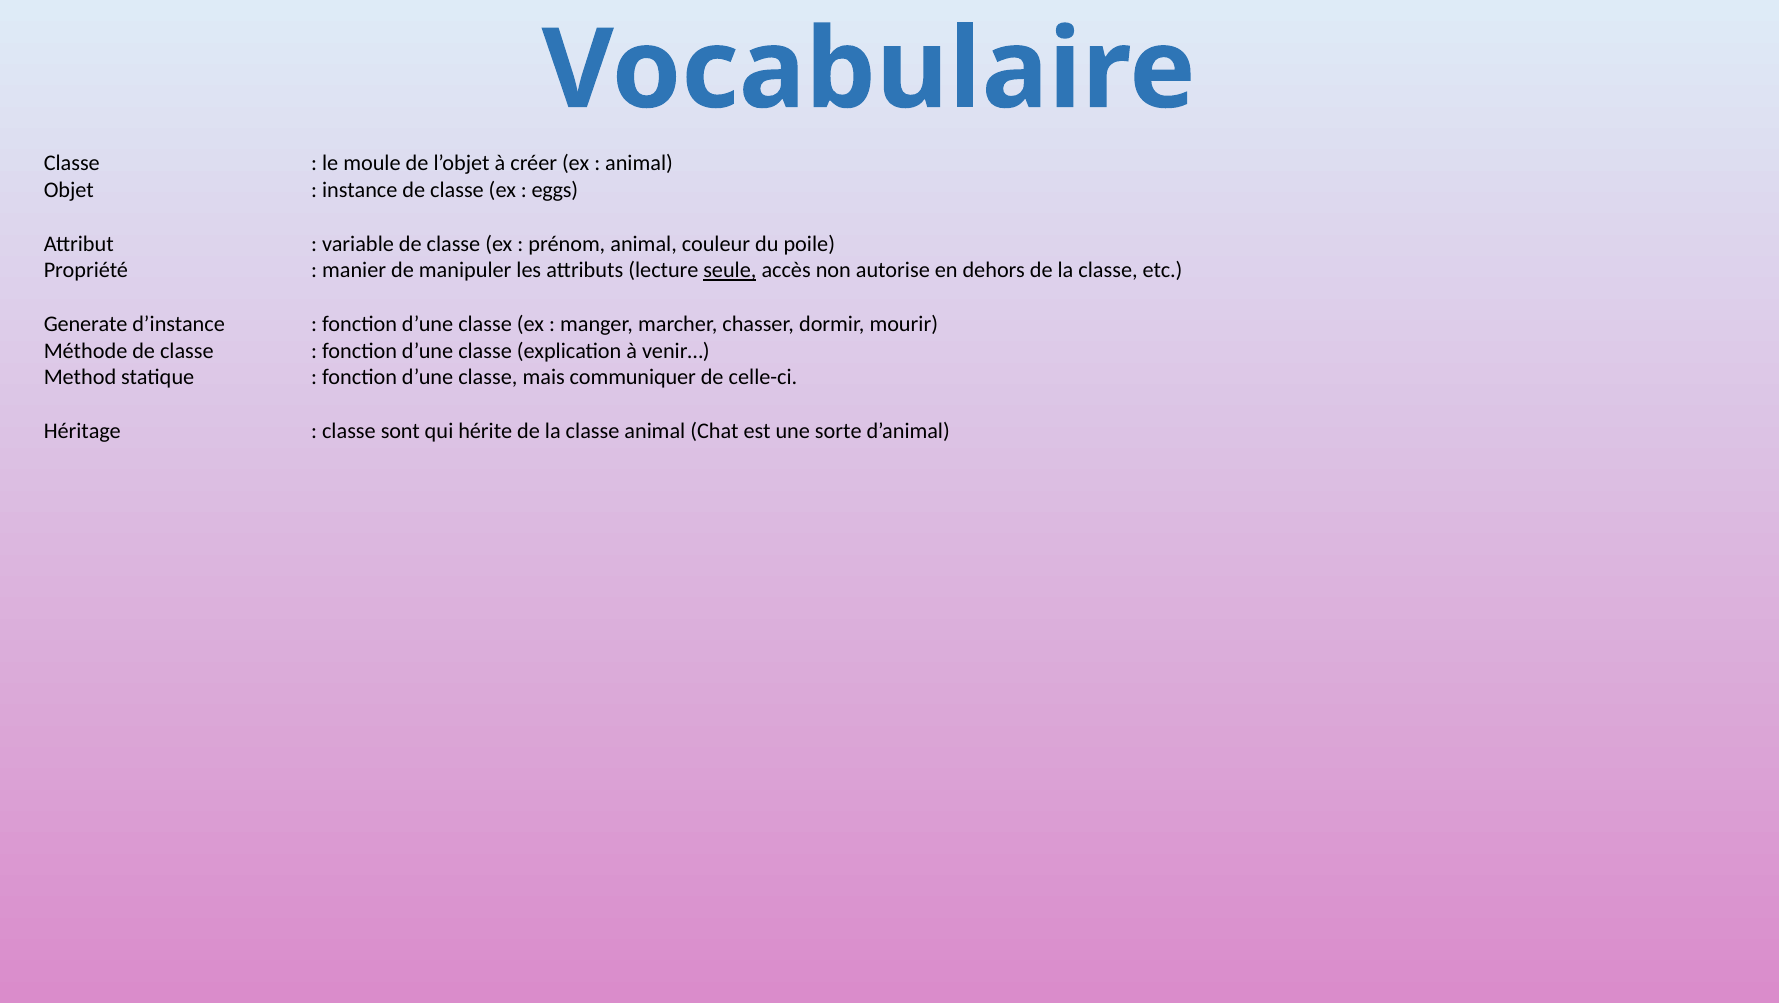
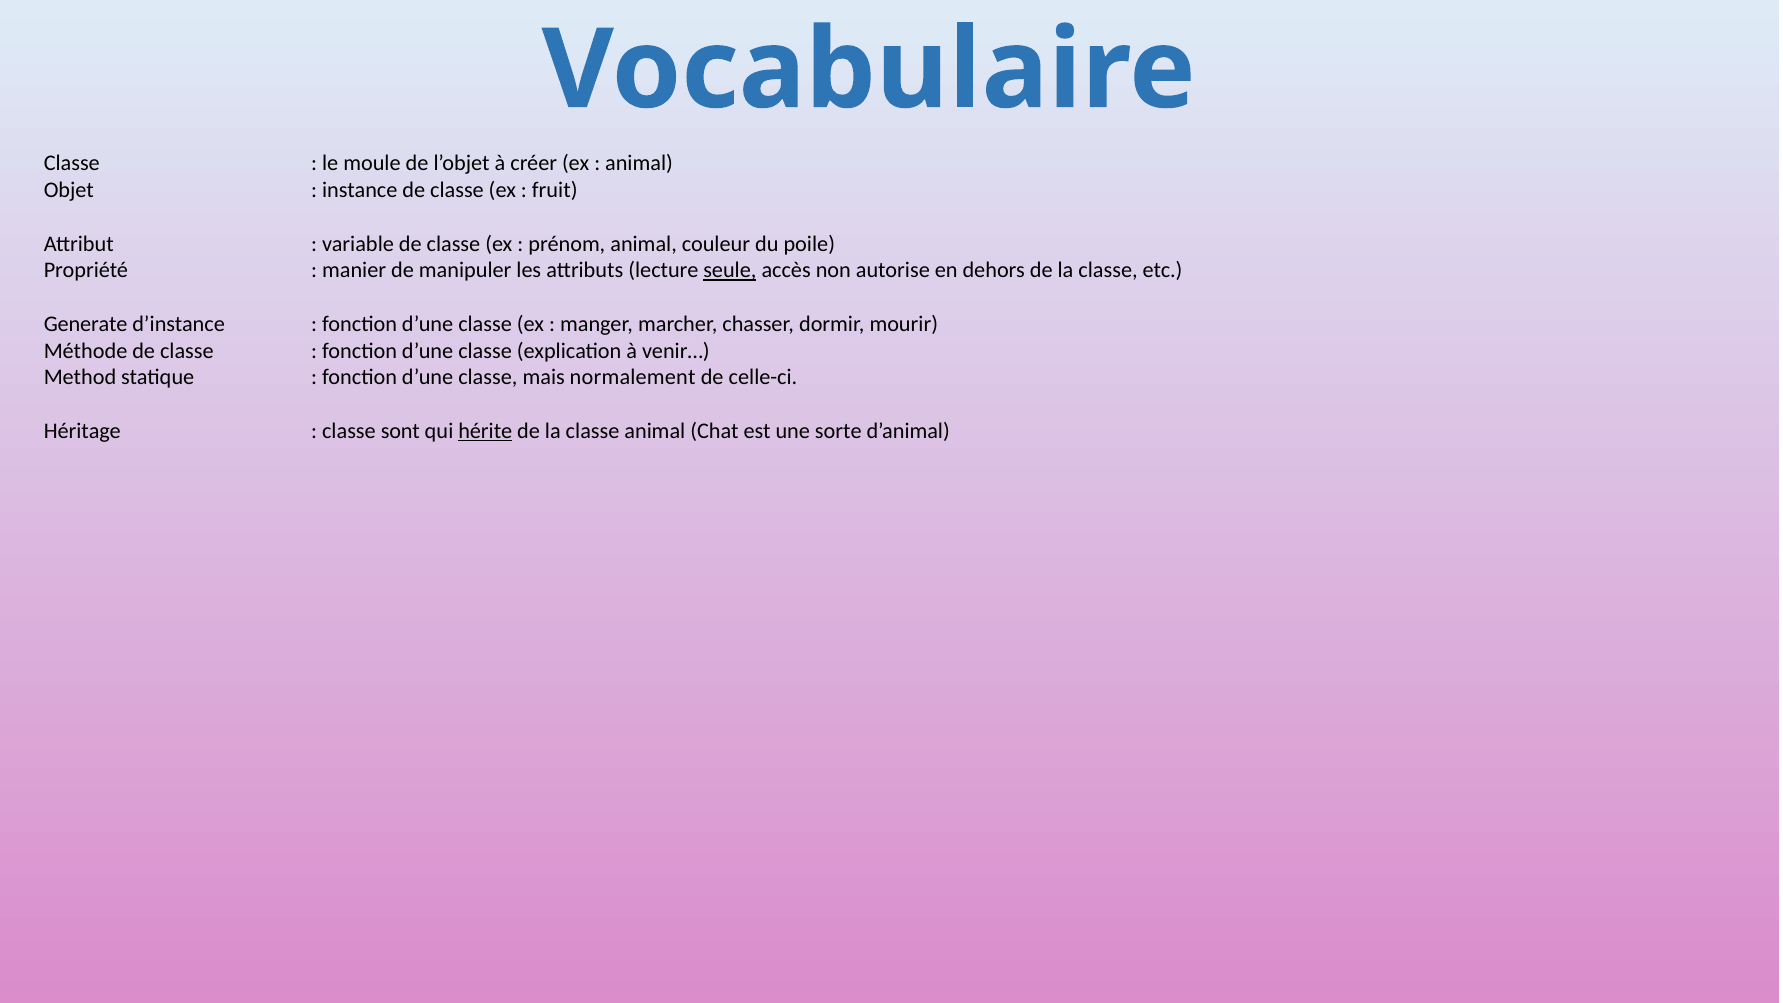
eggs: eggs -> fruit (555, 190)
communiquer: communiquer -> normalement (633, 378)
hérite underline: none -> present (485, 431)
